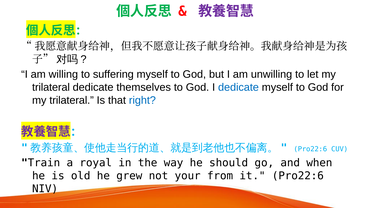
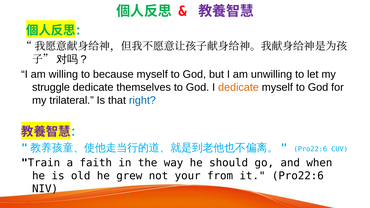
suffering: suffering -> because (113, 74)
trilateral: trilateral -> struggle (51, 87)
dedicate colour: blue -> orange (238, 87)
royal: royal -> faith (96, 163)
